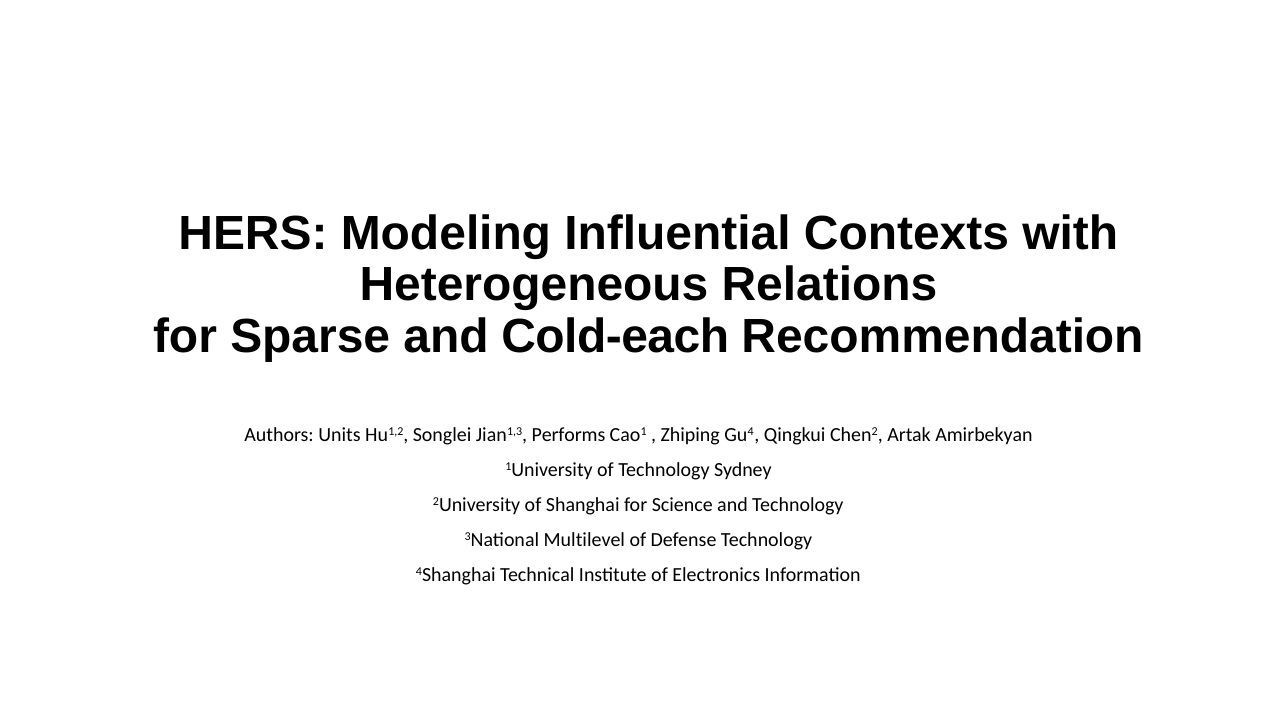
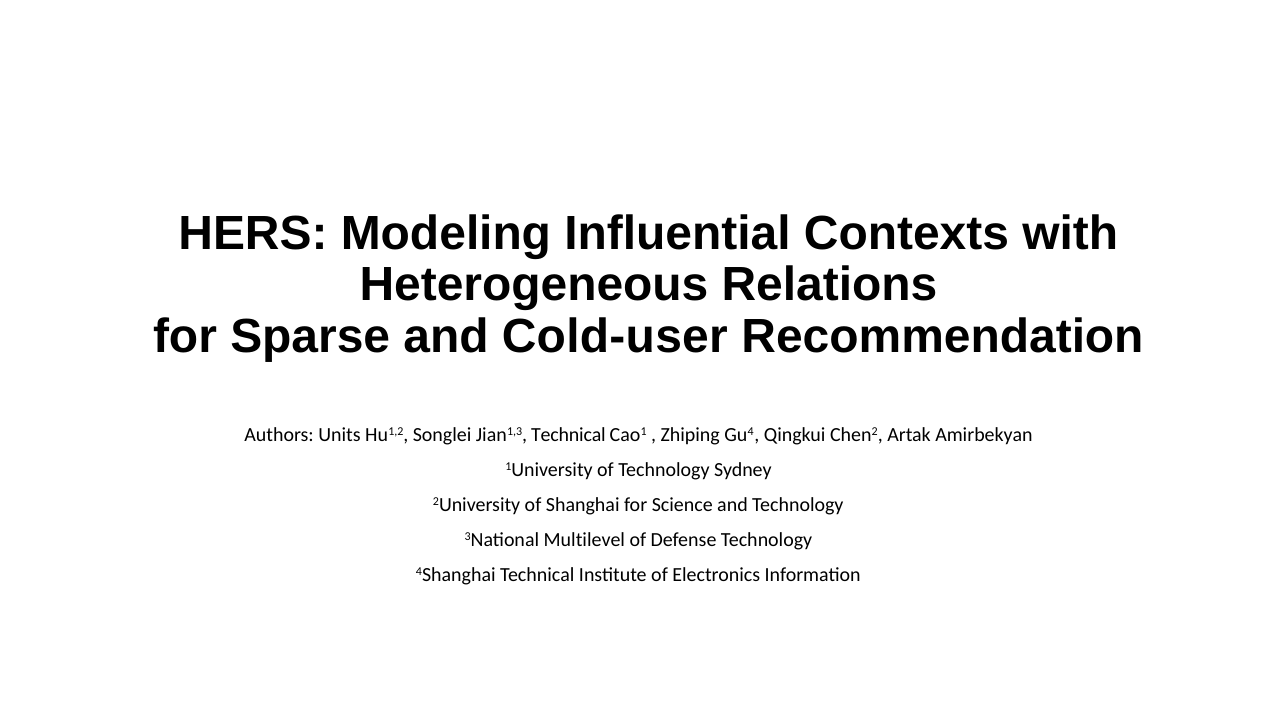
Cold-each: Cold-each -> Cold-user (615, 337)
Jian1,3 Performs: Performs -> Technical (568, 436)
